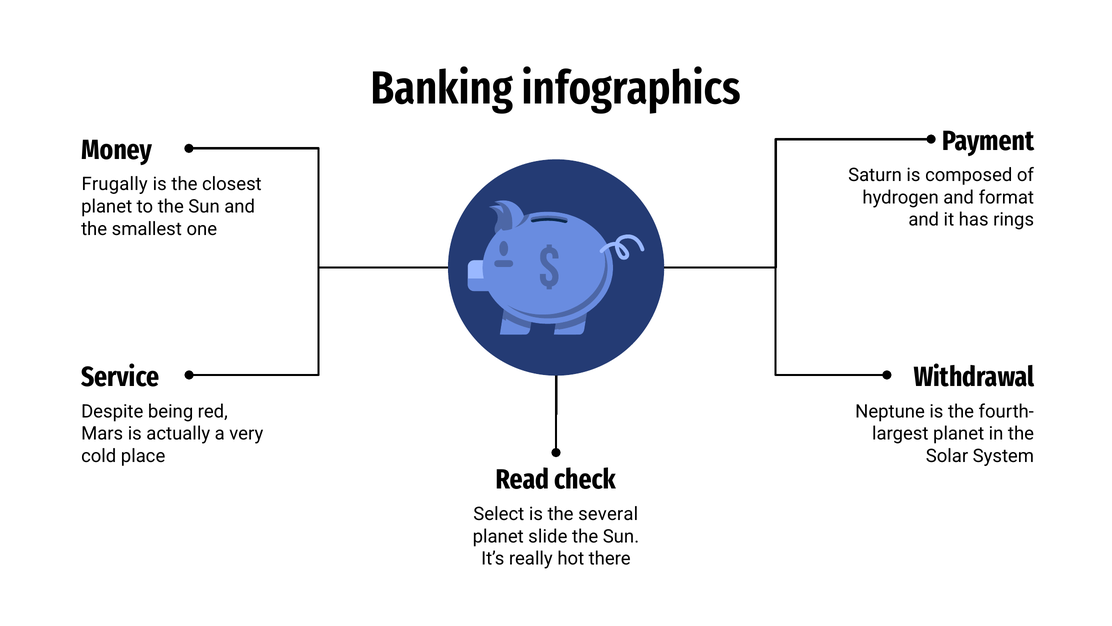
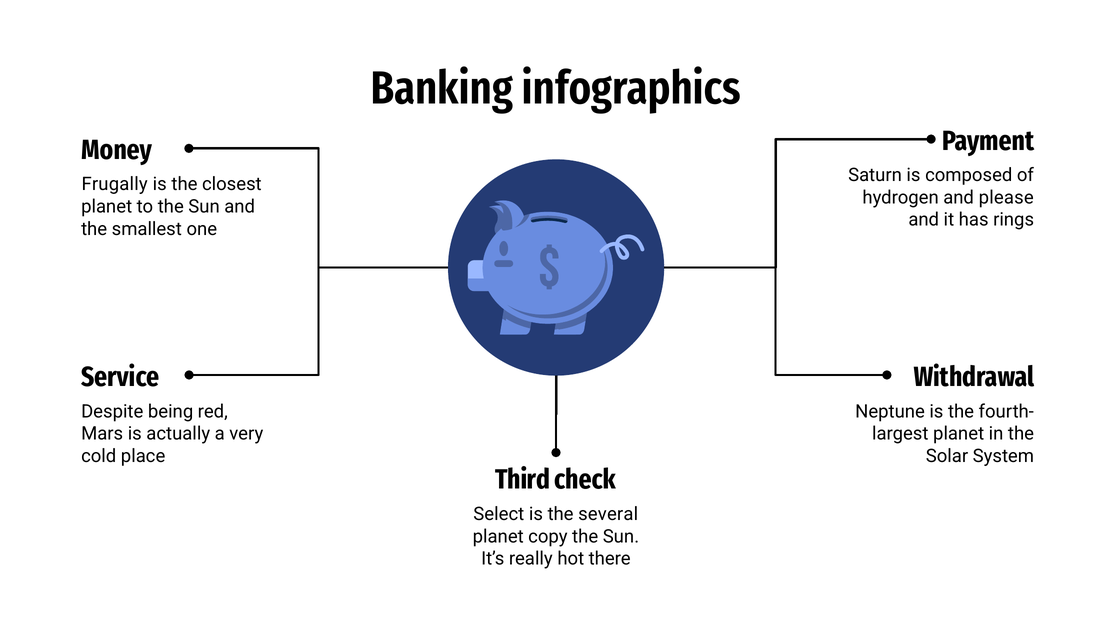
format: format -> please (1006, 197)
Read: Read -> Third (523, 479)
slide: slide -> copy (548, 536)
